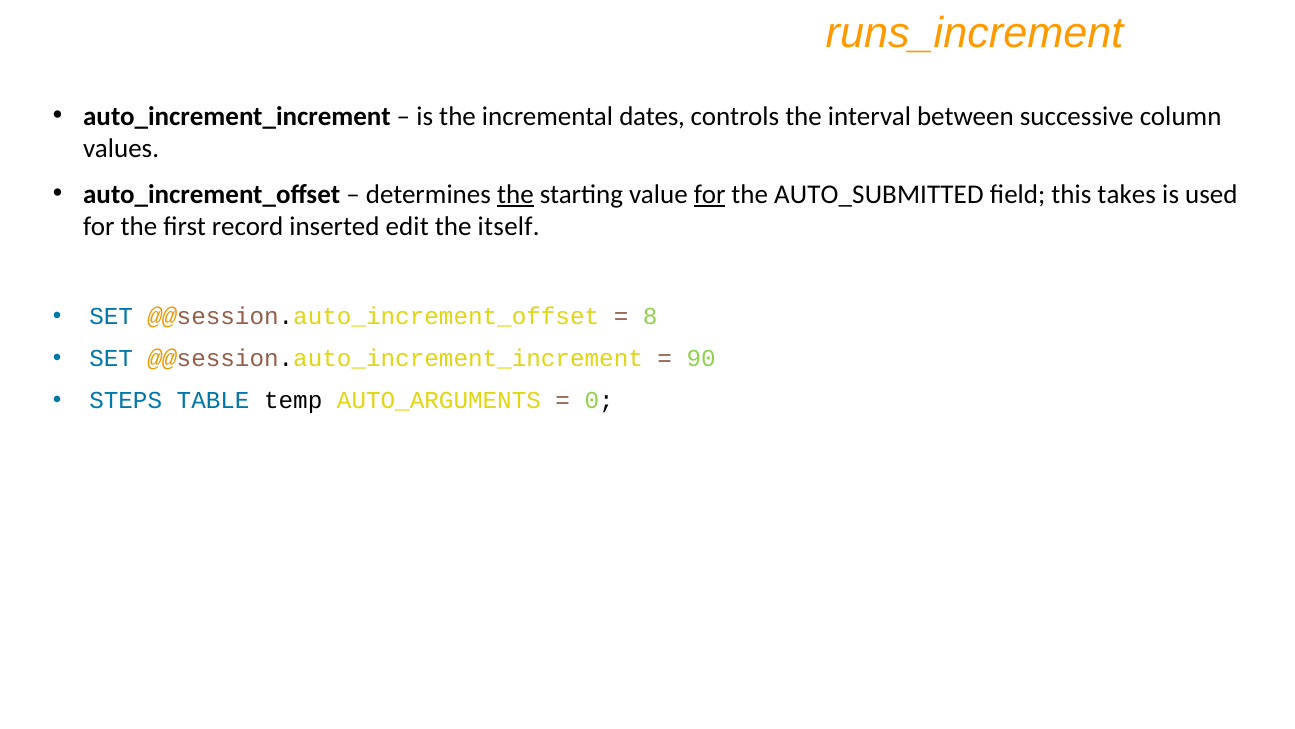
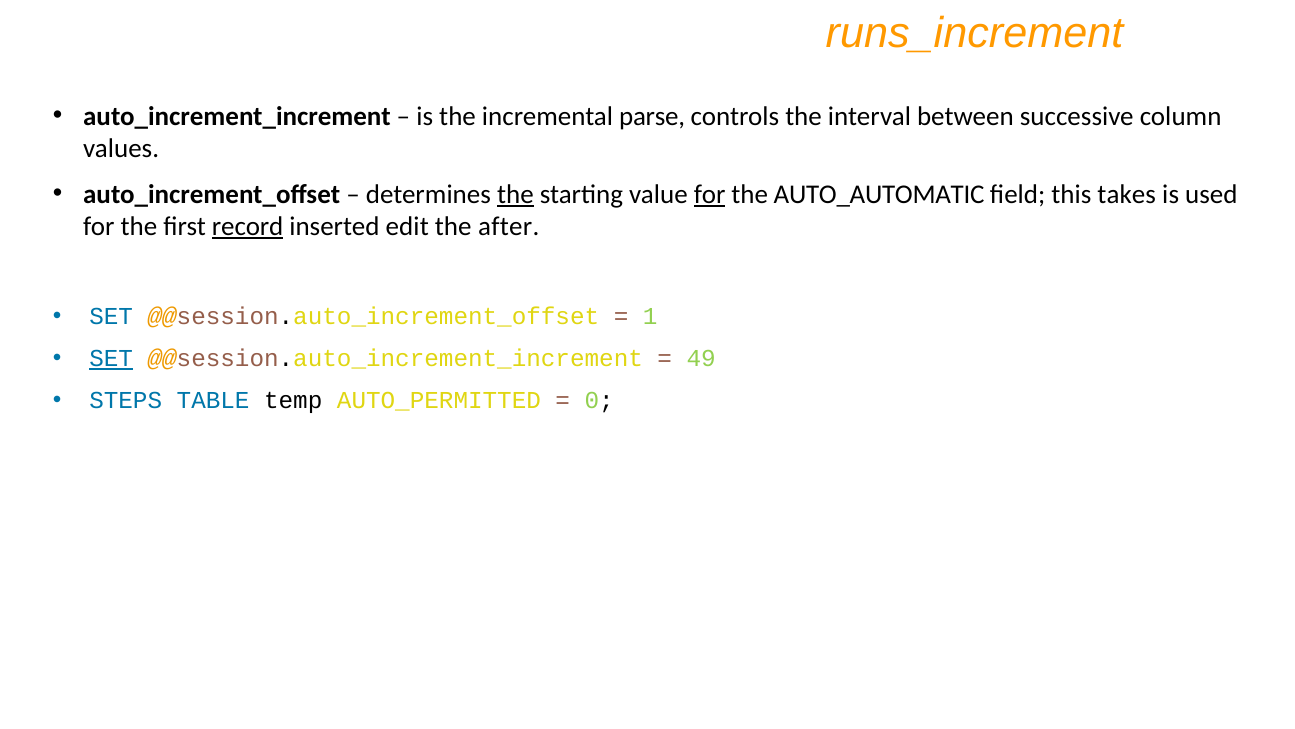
dates: dates -> parse (652, 116)
AUTO_SUBMITTED: AUTO_SUBMITTED -> AUTO_AUTOMATIC (879, 194)
record underline: none -> present (248, 226)
itself: itself -> after (509, 226)
8: 8 -> 1 (650, 316)
SET underline: none -> present (111, 358)
90: 90 -> 49 (701, 358)
AUTO_ARGUMENTS: AUTO_ARGUMENTS -> AUTO_PERMITTED (439, 401)
